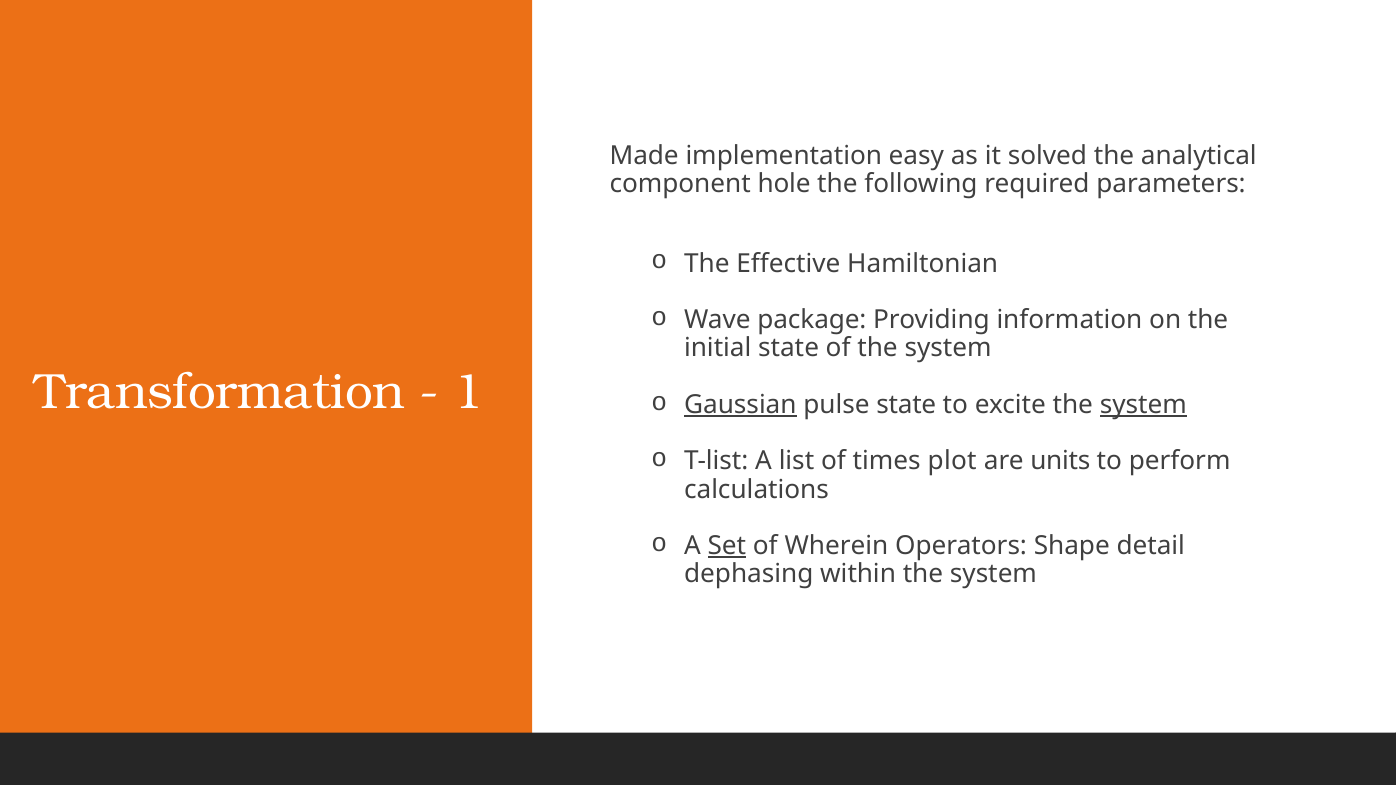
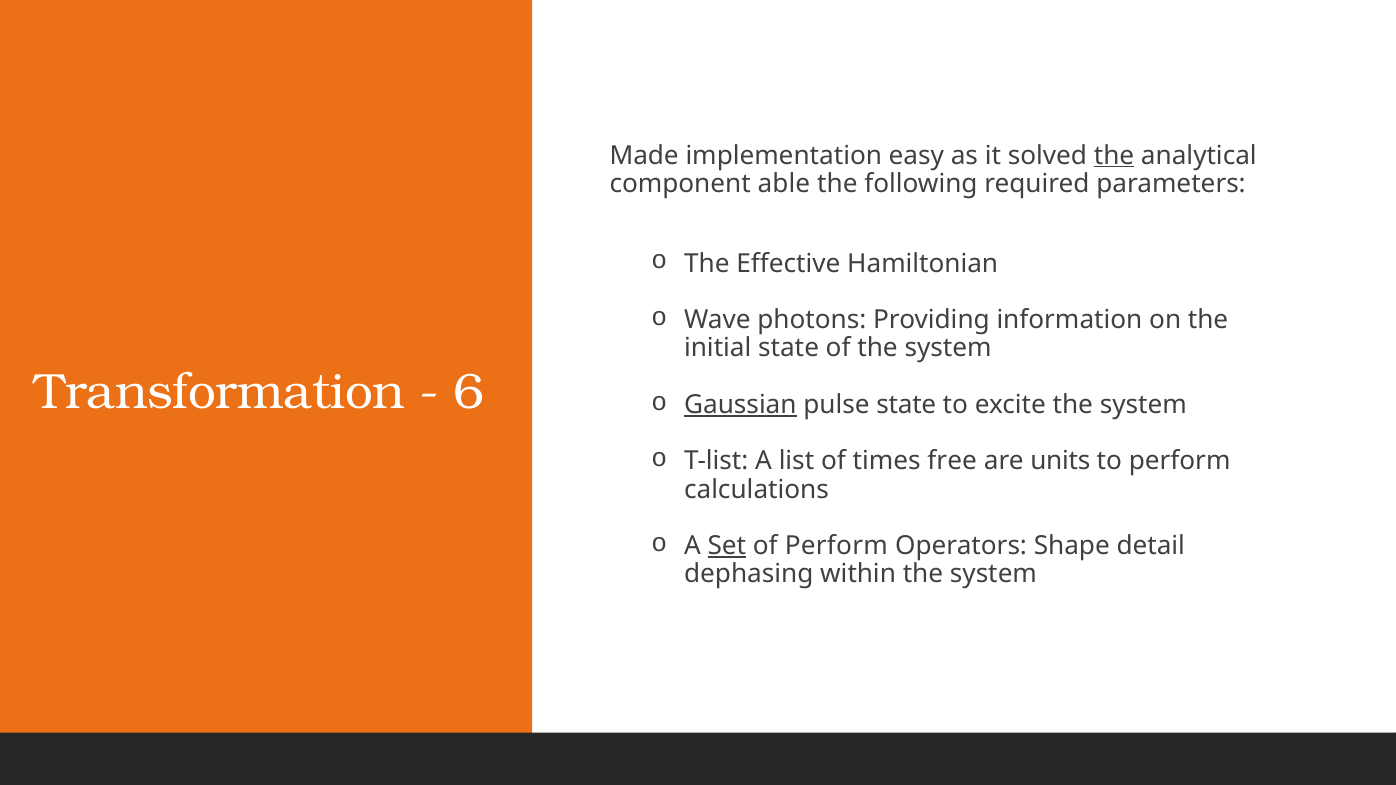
the underline: none -> present (1114, 155)
hole: hole -> able (784, 184)
package: package -> photons (812, 320)
1: 1 -> 6 (469, 392)
system underline: present -> none (1143, 405)
plot: plot -> free (952, 461)
of Wherein: Wherein -> Perform (836, 546)
